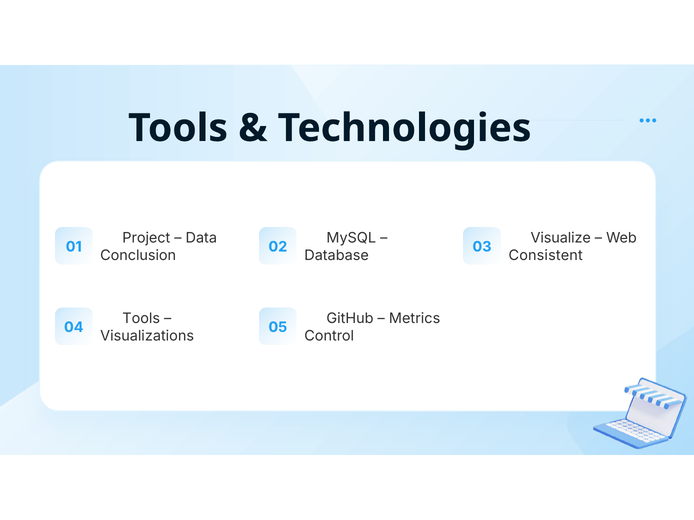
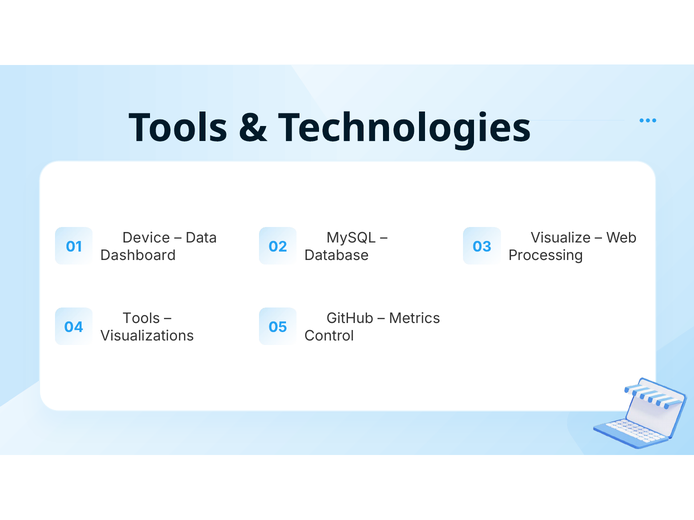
Project: Project -> Device (146, 238)
Conclusion: Conclusion -> Dashboard (138, 256)
Consistent: Consistent -> Processing (546, 256)
